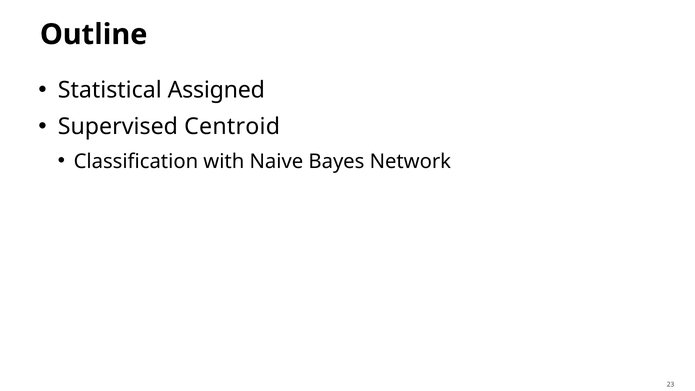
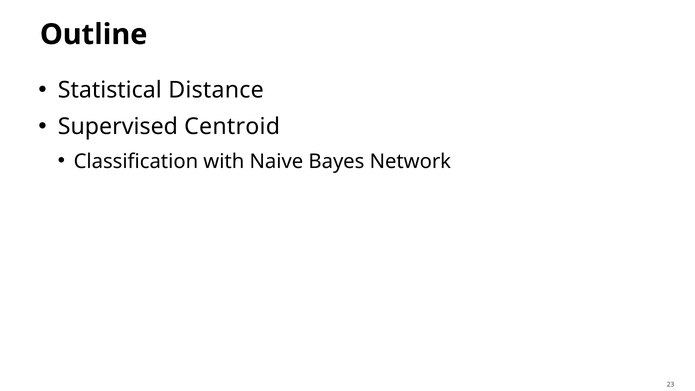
Assigned: Assigned -> Distance (216, 90)
